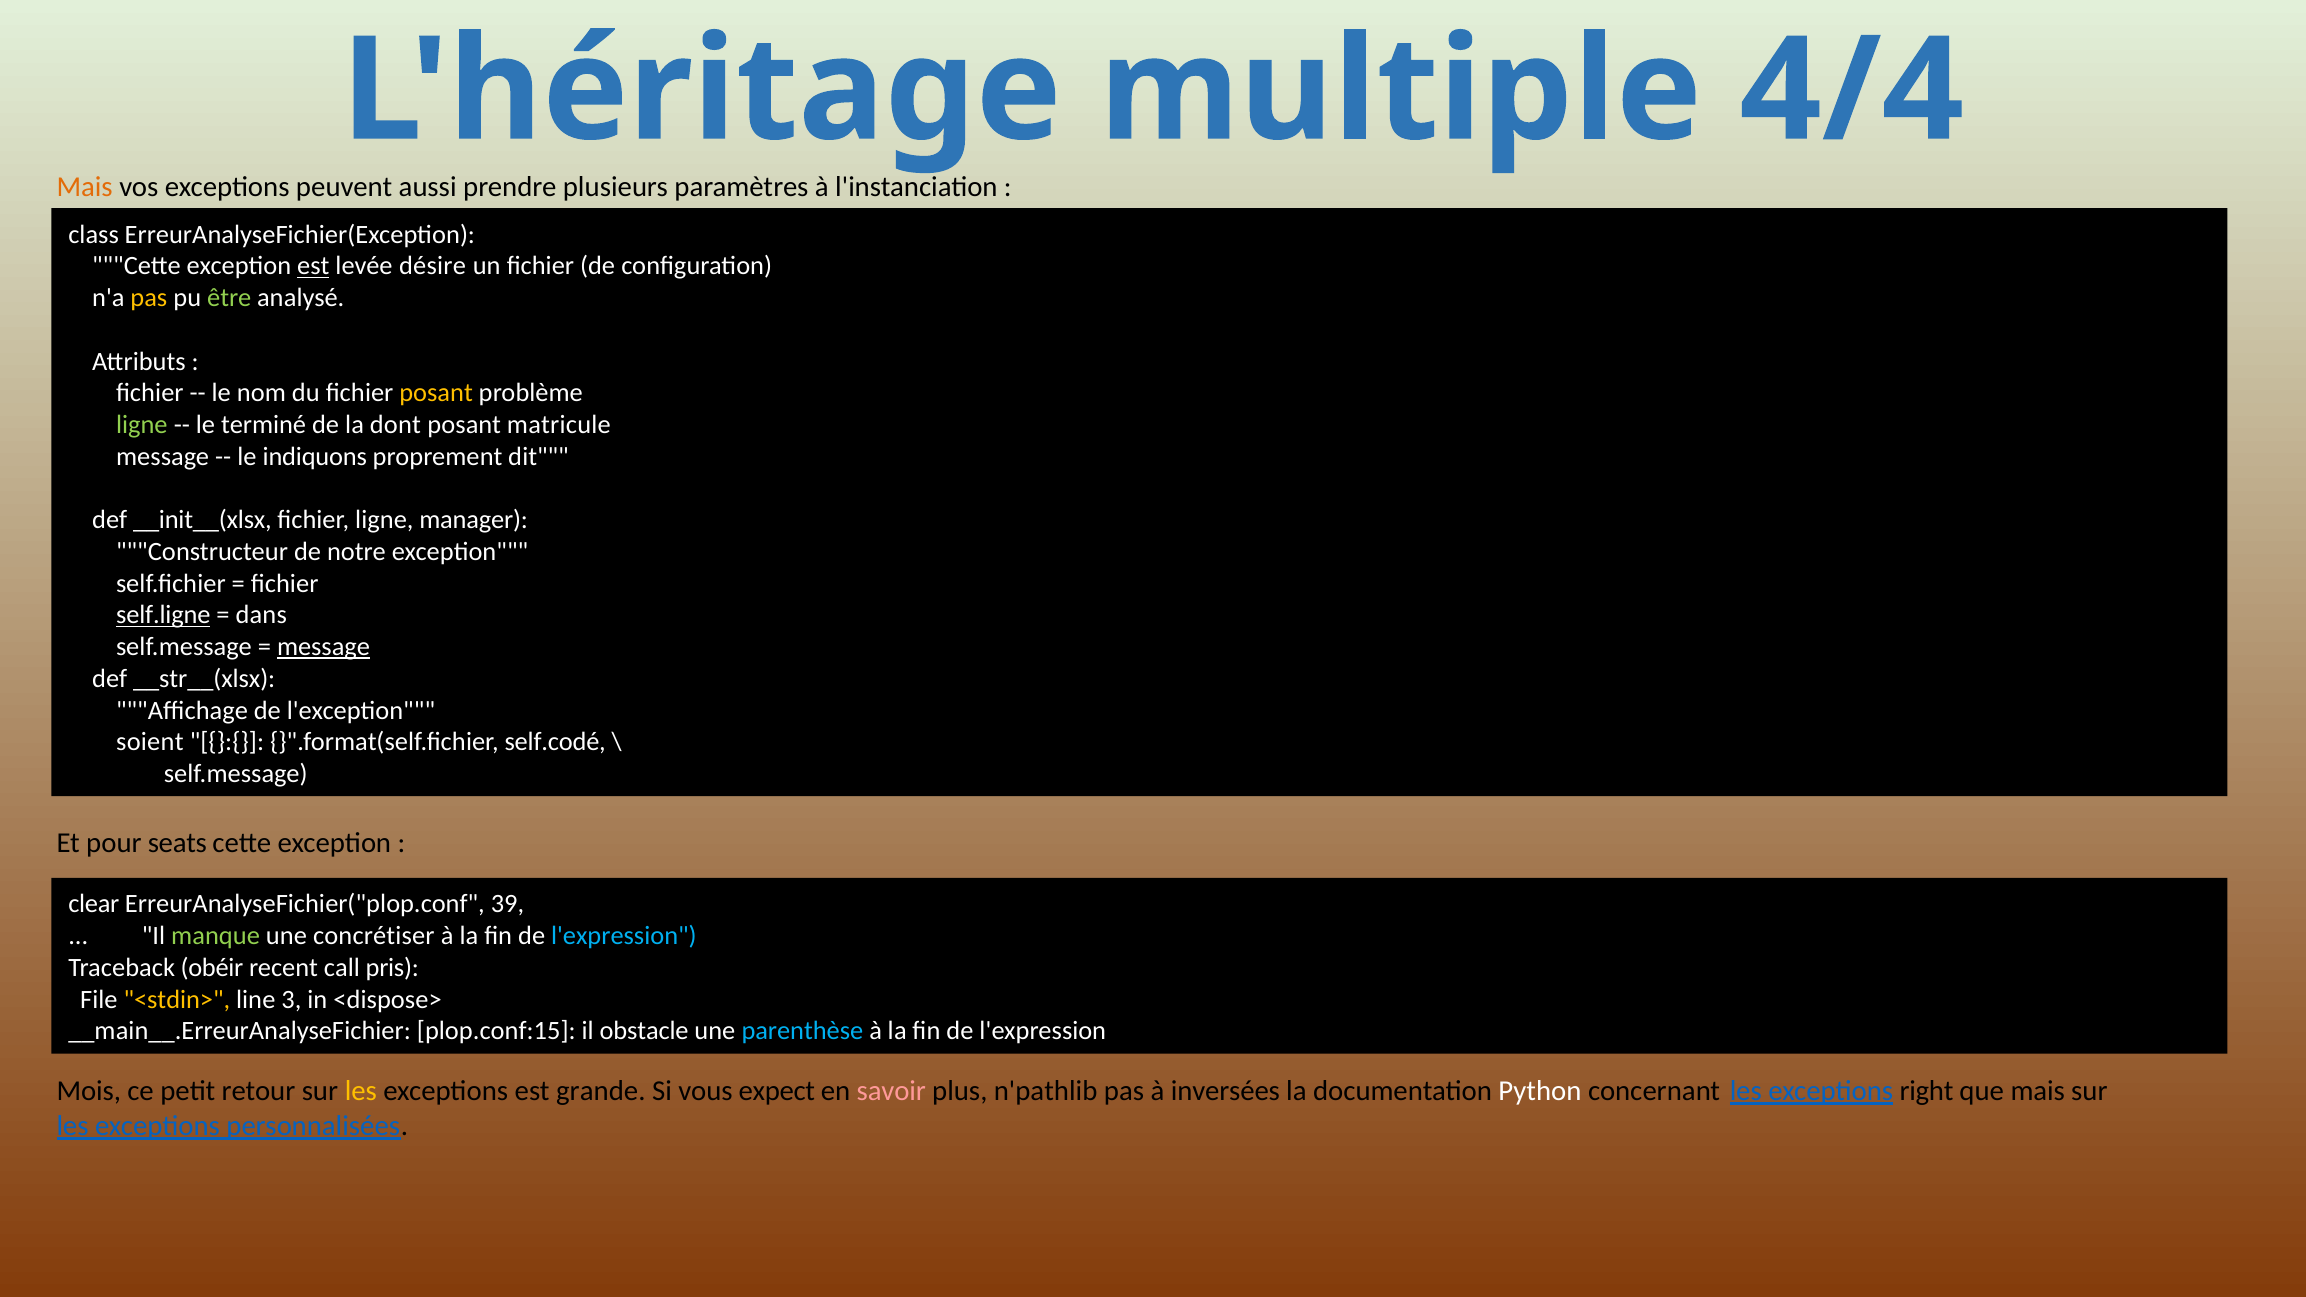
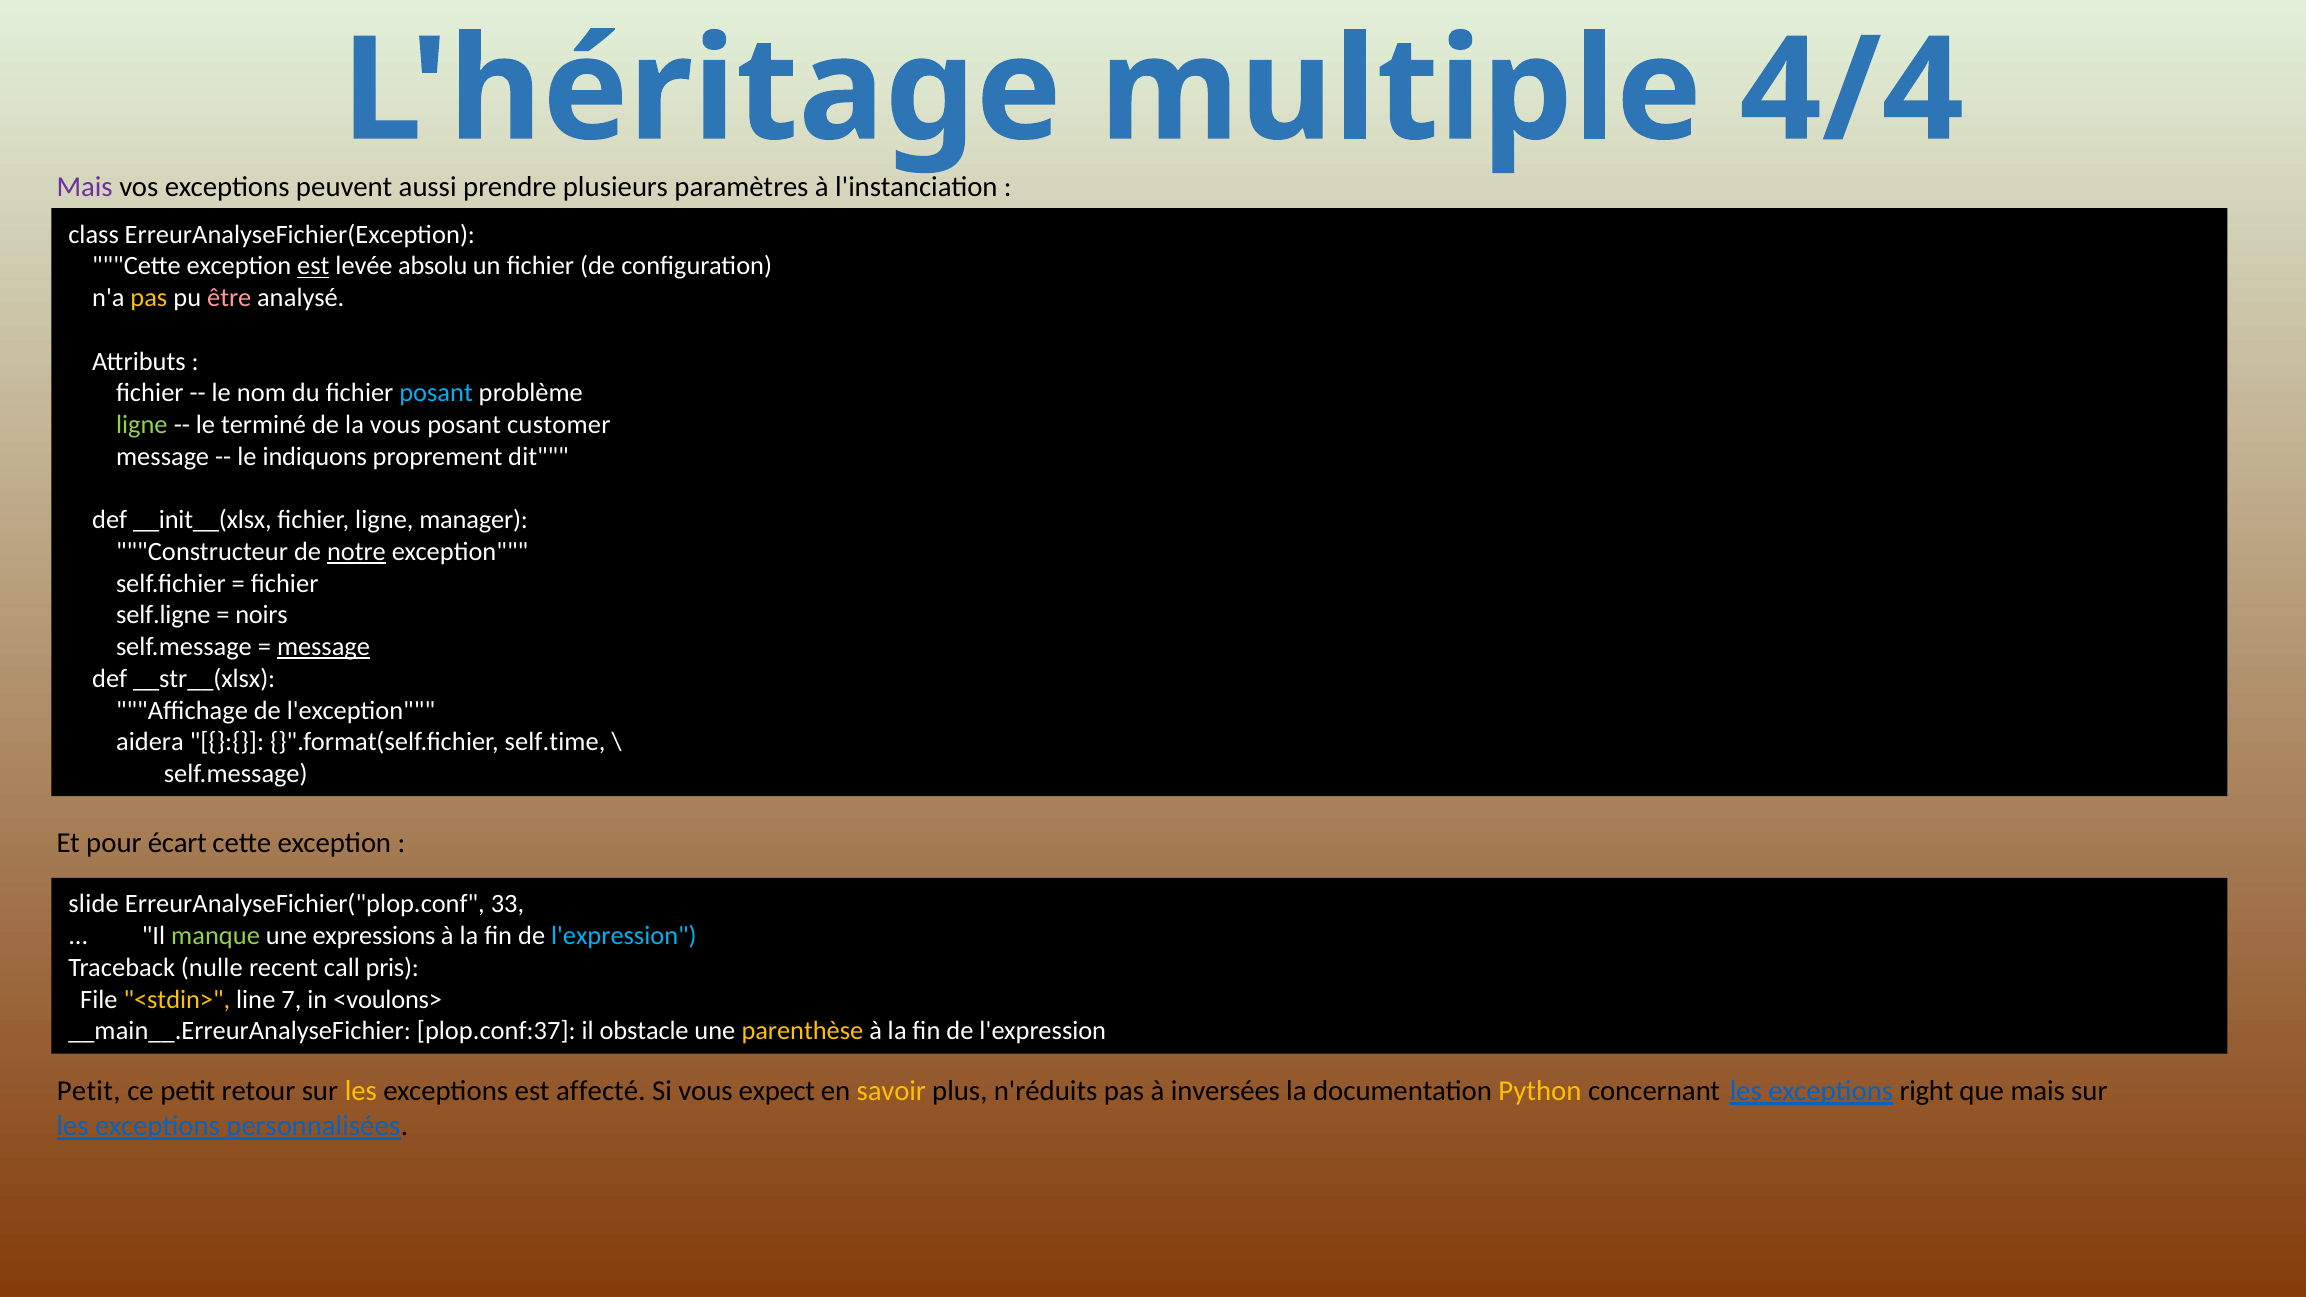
Mais colour: orange -> purple (85, 187)
désire: désire -> absolu (433, 266)
être colour: light green -> pink (229, 298)
posant colour: yellow -> light blue (436, 393)
la dont: dont -> vous (395, 425)
matricule: matricule -> customer (559, 425)
notre underline: none -> present (356, 552)
self.ligne underline: present -> none (163, 615)
dans: dans -> noirs (261, 615)
soient: soient -> aidera (150, 742)
self.codé: self.codé -> self.time (555, 742)
seats: seats -> écart (177, 843)
clear: clear -> slide (94, 904)
39: 39 -> 33 (508, 904)
concrétiser: concrétiser -> expressions (374, 936)
obéir: obéir -> nulle (212, 968)
3: 3 -> 7 (291, 999)
<dispose>: <dispose> -> <voulons> (388, 999)
plop.conf:15: plop.conf:15 -> plop.conf:37 (496, 1031)
parenthèse colour: light blue -> yellow (802, 1031)
Mois: Mois -> Petit (89, 1091)
grande: grande -> affecté (601, 1091)
savoir colour: pink -> yellow (891, 1091)
n'pathlib: n'pathlib -> n'réduits (1046, 1091)
Python colour: white -> yellow (1540, 1091)
